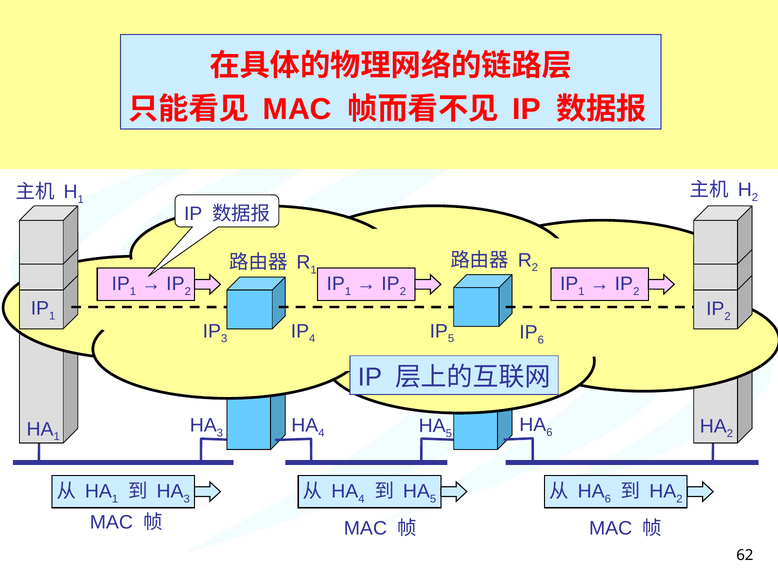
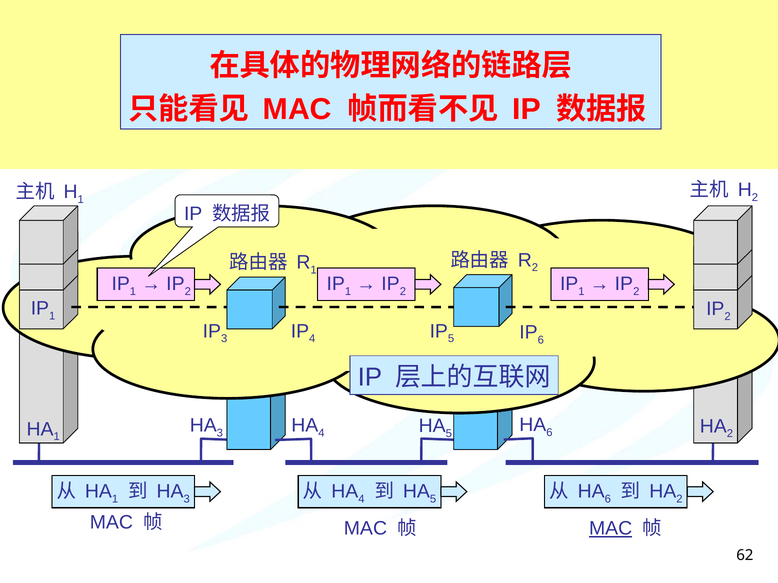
MAC underline: none -> present (611, 529)
